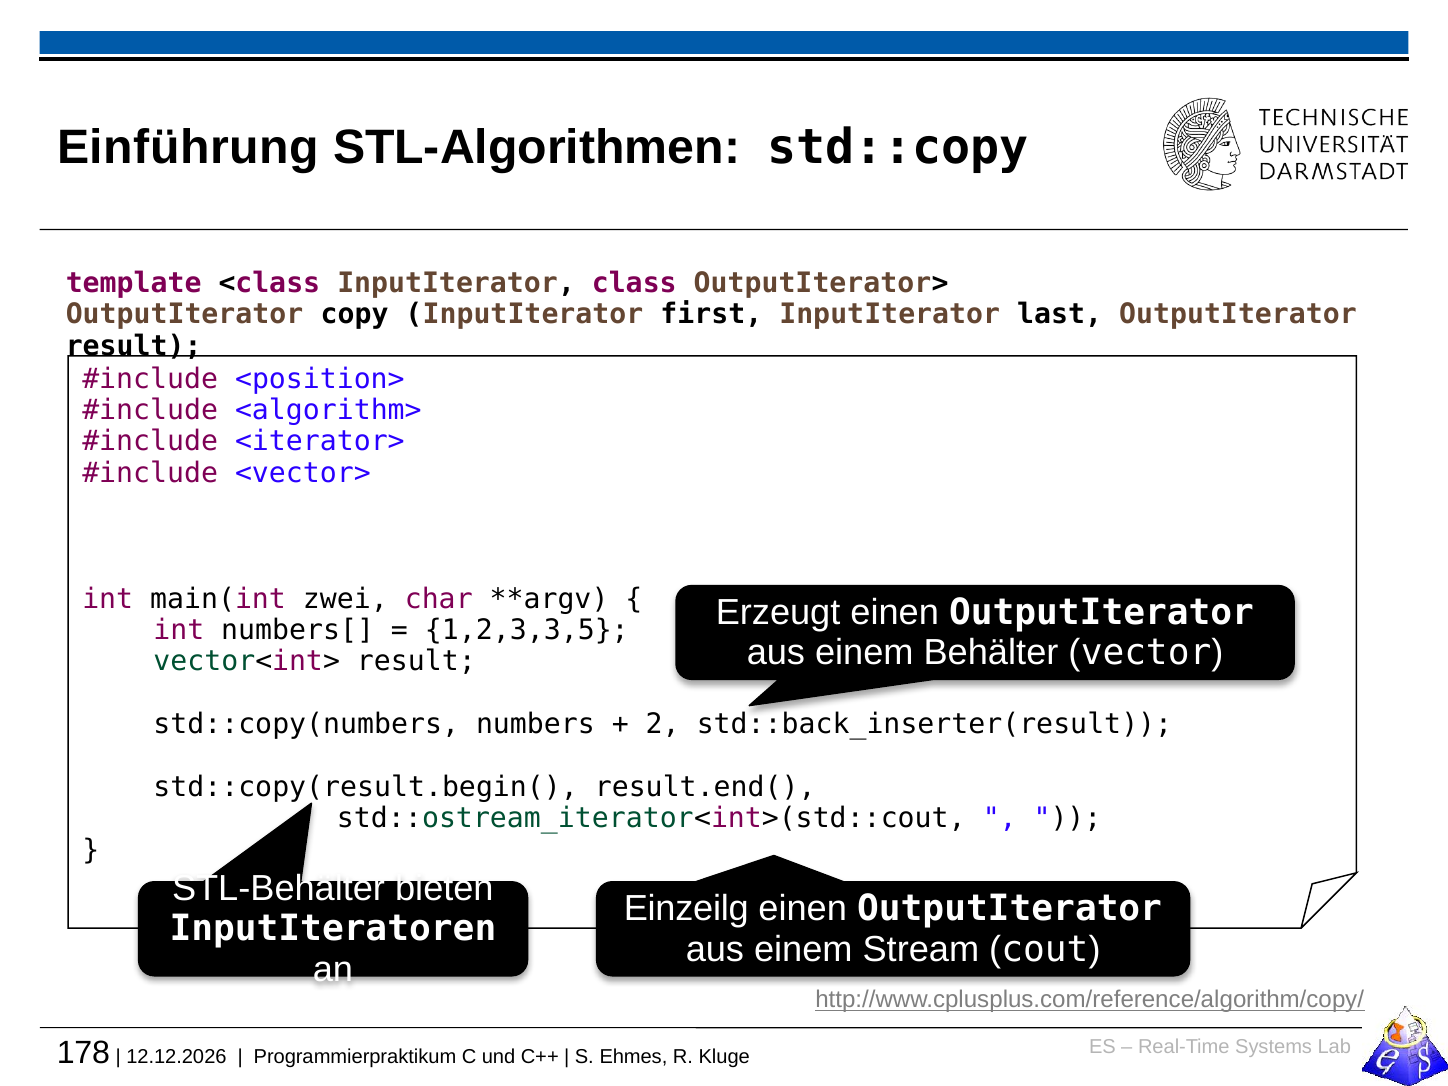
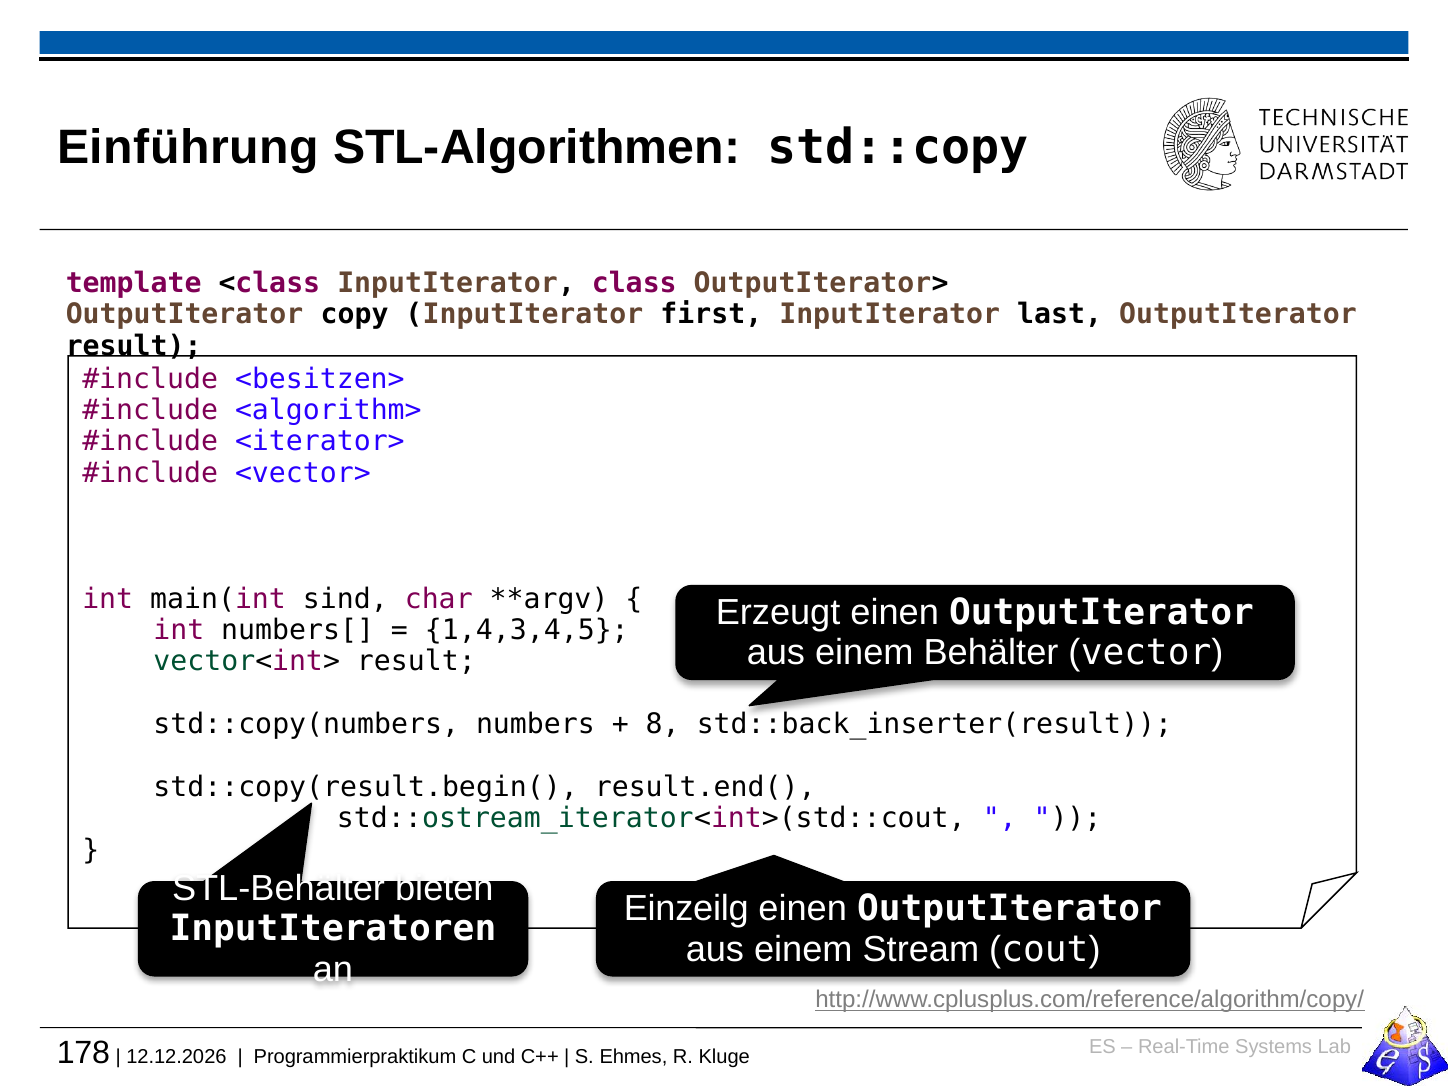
<position>: <position> -> <besitzen> (320, 379)
zwei: zwei -> sind (345, 599)
1,2,3,3,5: 1,2,3,3,5 -> 1,4,3,4,5 (527, 630)
2: 2 -> 8 (663, 724)
